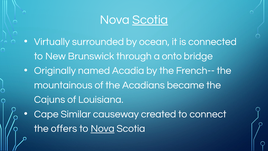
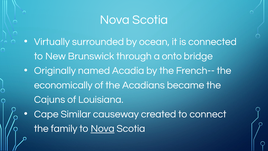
Scotia underline: present -> none (150, 20)
mountainous: mountainous -> economically (63, 85)
offers: offers -> family (64, 128)
